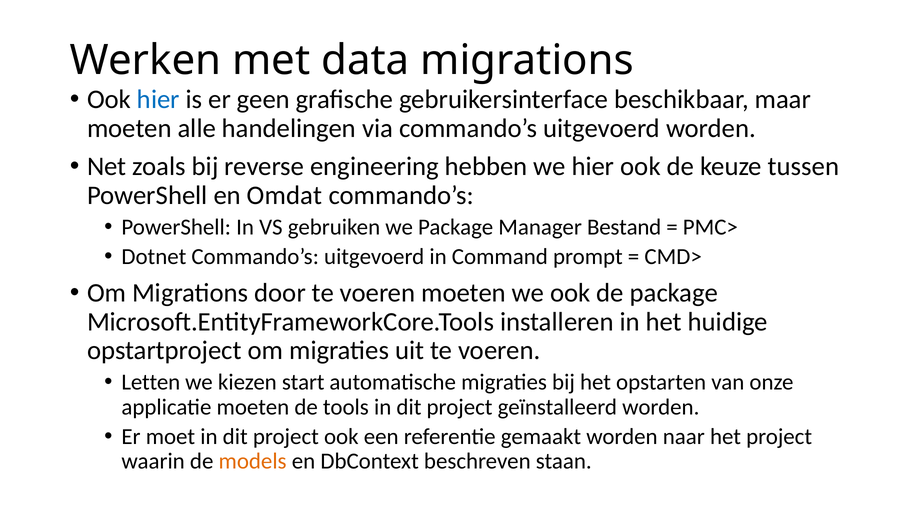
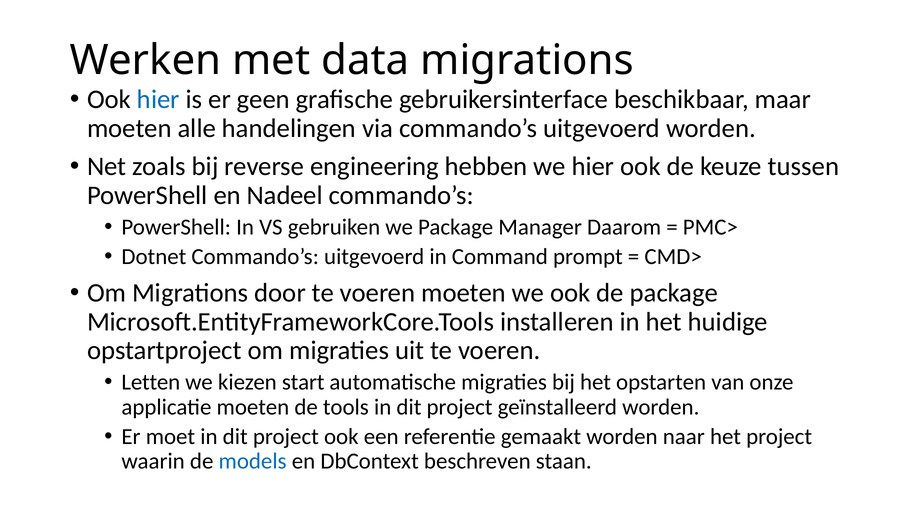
Omdat: Omdat -> Nadeel (285, 195)
Bestand: Bestand -> Daarom (624, 227)
models colour: orange -> blue (253, 461)
